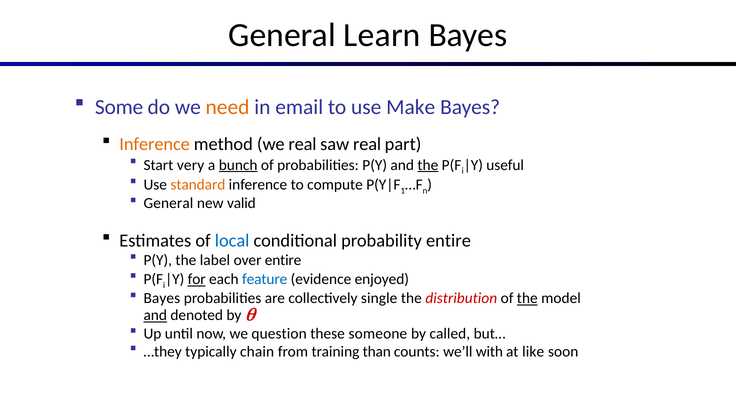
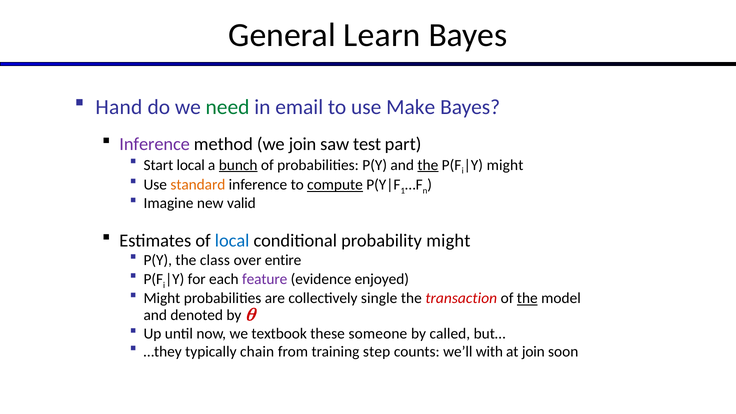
Some: Some -> Hand (119, 107)
need colour: orange -> green (228, 107)
Inference colour: orange -> purple (155, 144)
we real: real -> join (303, 144)
saw real: real -> test (367, 144)
Start very: very -> local (191, 165)
useful: useful -> might (505, 165)
compute underline: none -> present (335, 185)
General: General -> Imagine (168, 203)
probability entire: entire -> might (448, 241)
label: label -> class (215, 260)
for underline: present -> none (197, 279)
feature colour: blue -> purple (265, 279)
Bayes: Bayes -> Might (162, 298)
distribution: distribution -> transaction (461, 298)
and underline: present -> none (155, 315)
question: question -> textbook (279, 334)
than: than -> step (377, 351)
at like: like -> join (533, 351)
